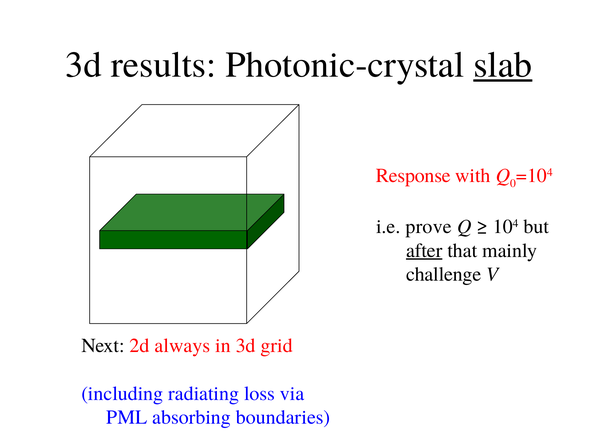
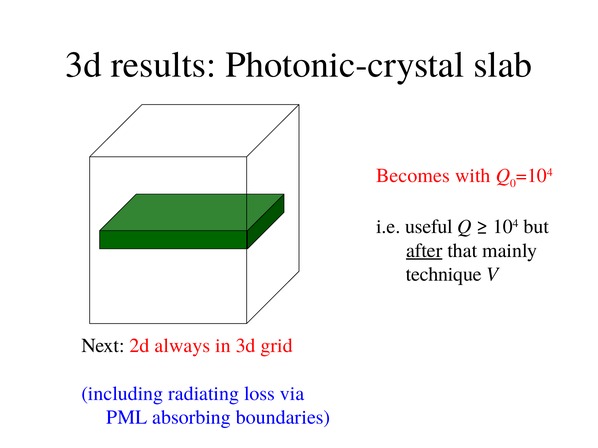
slab underline: present -> none (503, 65)
Response: Response -> Becomes (413, 176)
prove: prove -> useful (429, 227)
challenge: challenge -> technique (444, 275)
